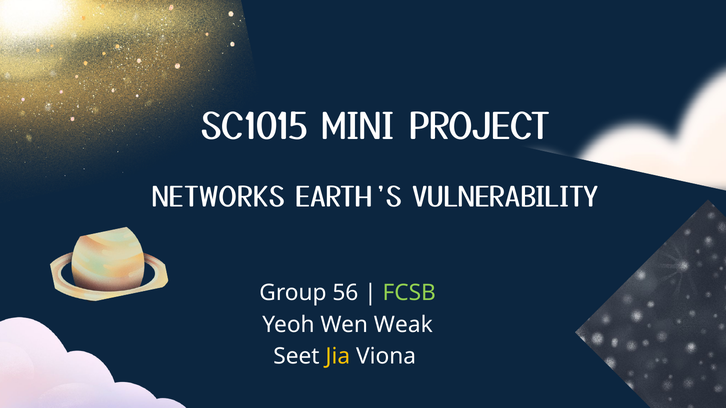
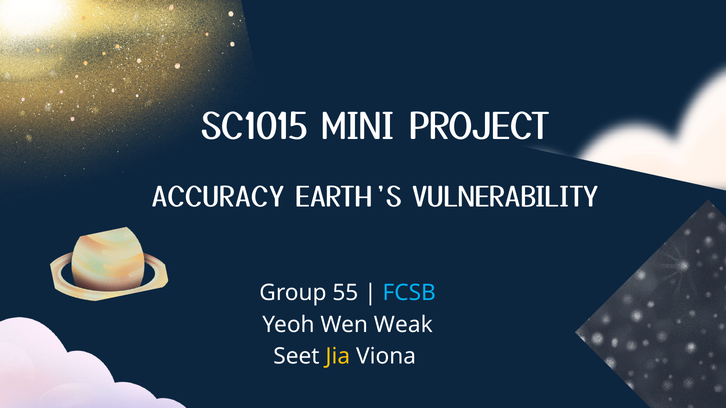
NETWORKS: NETWORKS -> ACCURACY (218, 198)
56: 56 -> 55 (345, 293)
FCSB colour: light green -> light blue (409, 293)
